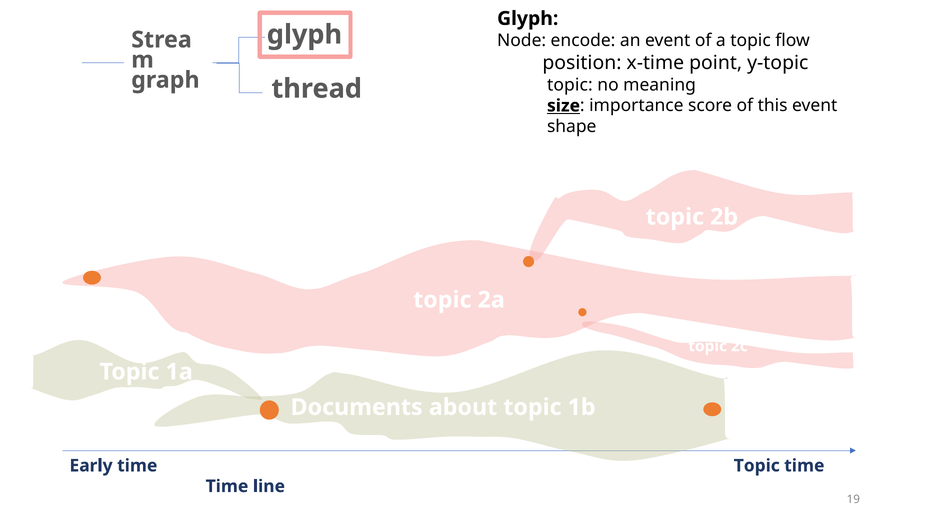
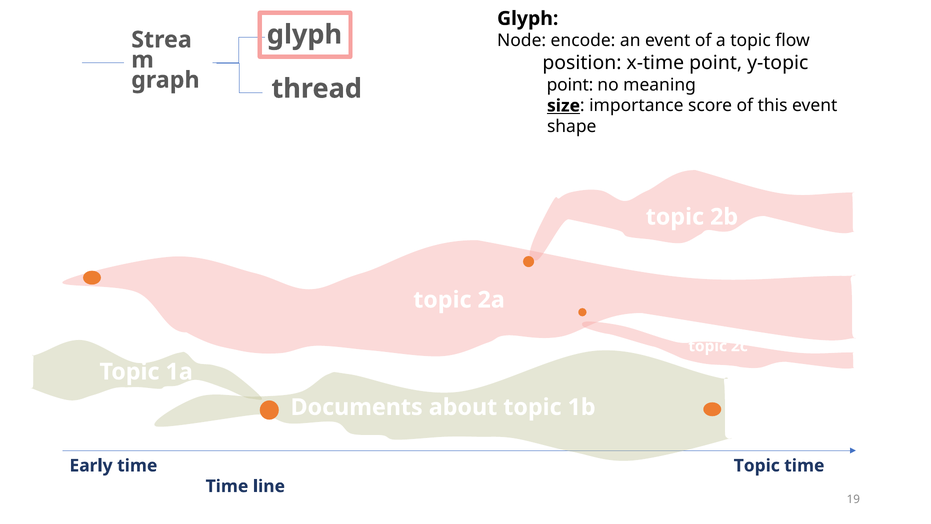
topic: topic -> point (570, 85)
